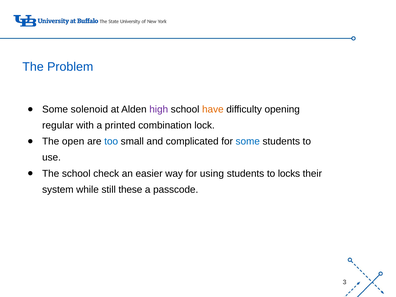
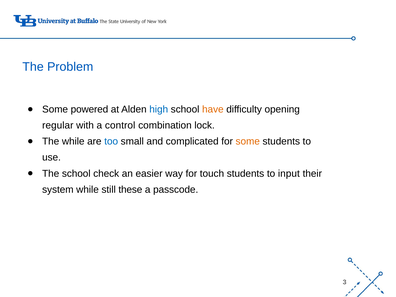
solenoid: solenoid -> powered (89, 109)
high colour: purple -> blue (159, 109)
printed: printed -> control (120, 125)
The open: open -> while (73, 141)
some colour: blue -> orange (248, 141)
using: using -> touch (212, 173)
locks: locks -> input (289, 173)
